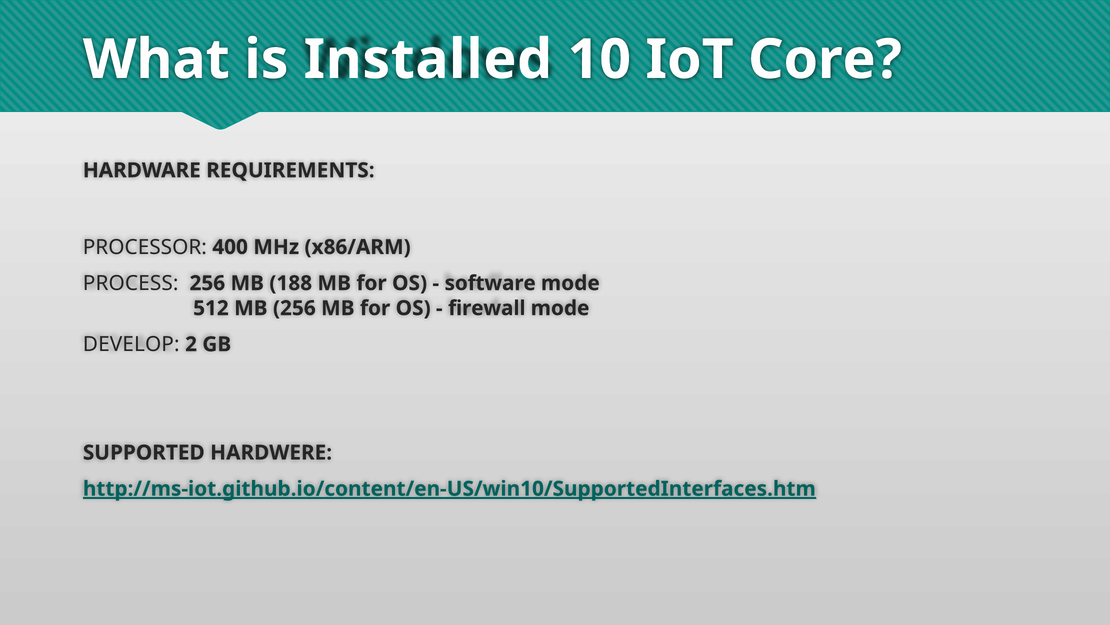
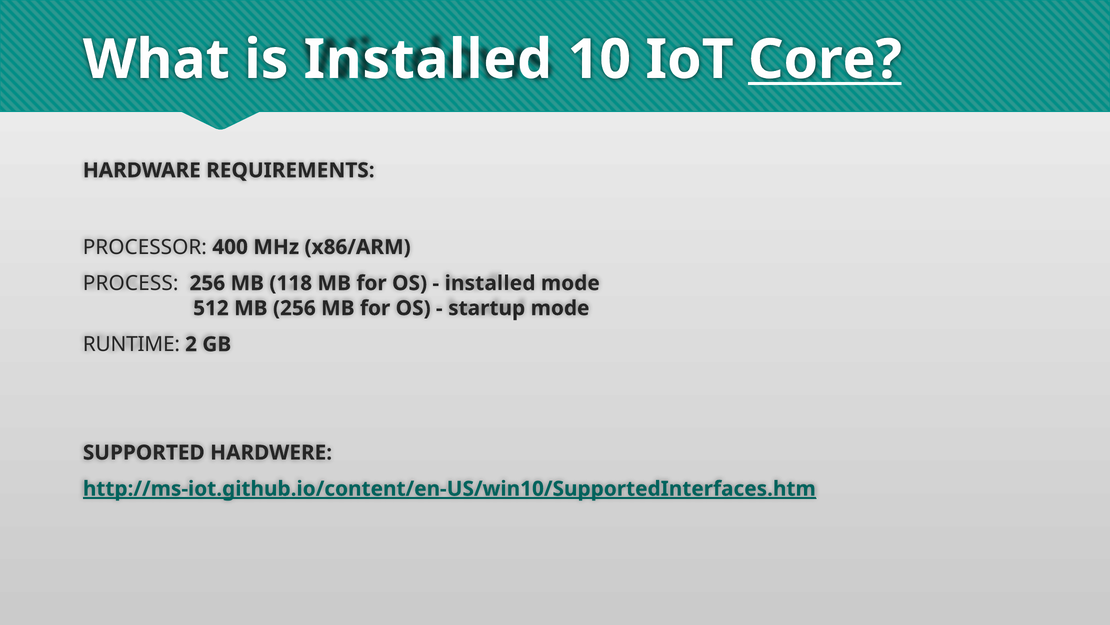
Core underline: none -> present (825, 60)
188: 188 -> 118 (291, 283)
software: software -> installed (490, 283)
firewall: firewall -> startup (487, 308)
DEVELOP: DEVELOP -> RUNTIME (131, 344)
